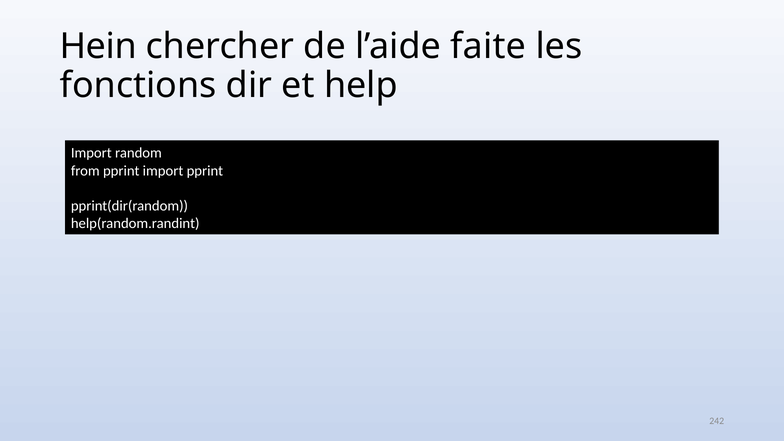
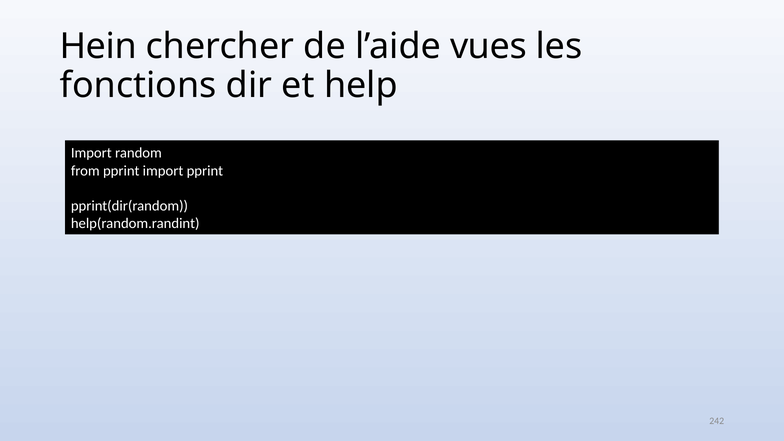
faite: faite -> vues (489, 46)
